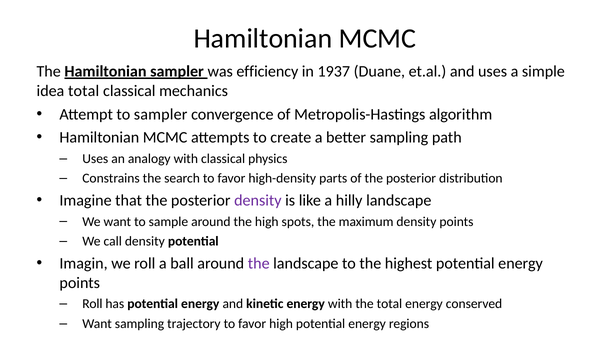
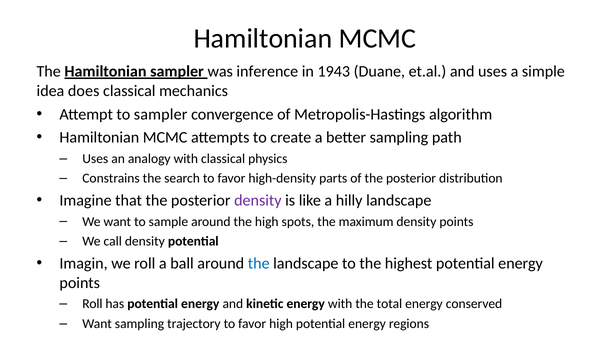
efficiency: efficiency -> inference (267, 71)
1937: 1937 -> 1943 (334, 71)
idea total: total -> does (84, 91)
the colour: purple -> blue (259, 264)
